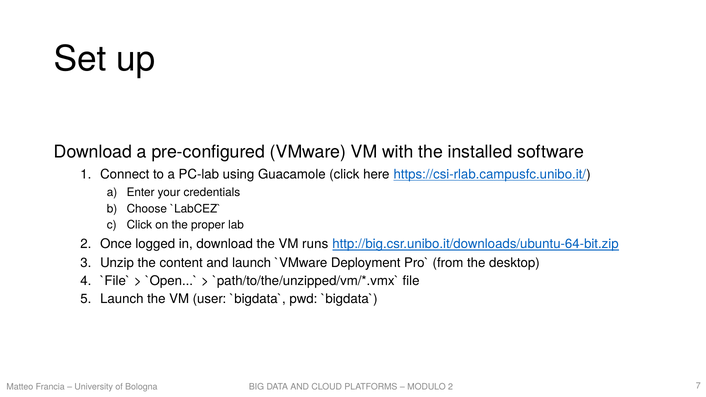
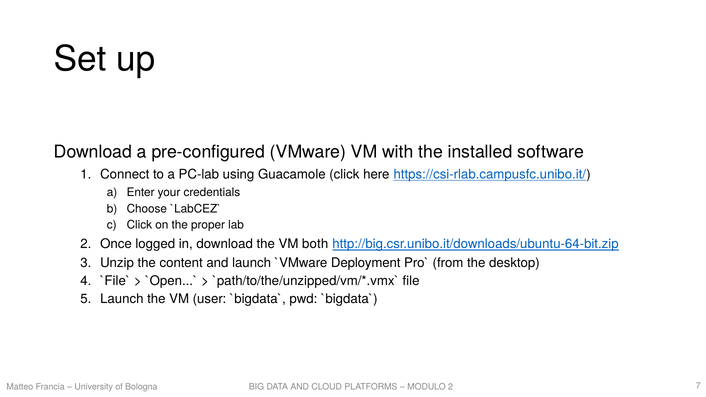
runs: runs -> both (315, 244)
